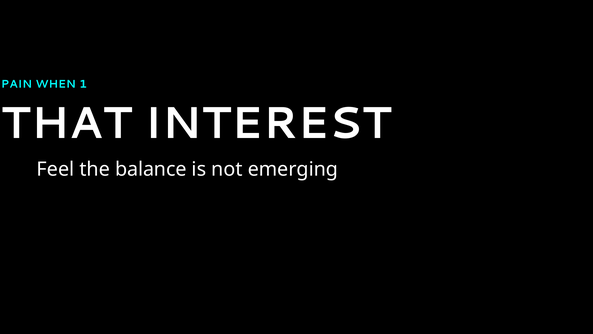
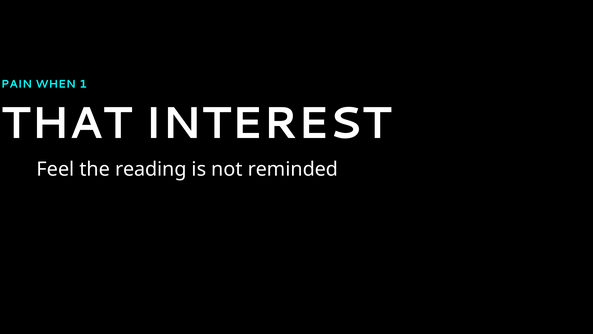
balance: balance -> reading (151, 169)
emerging: emerging -> reminded (293, 169)
